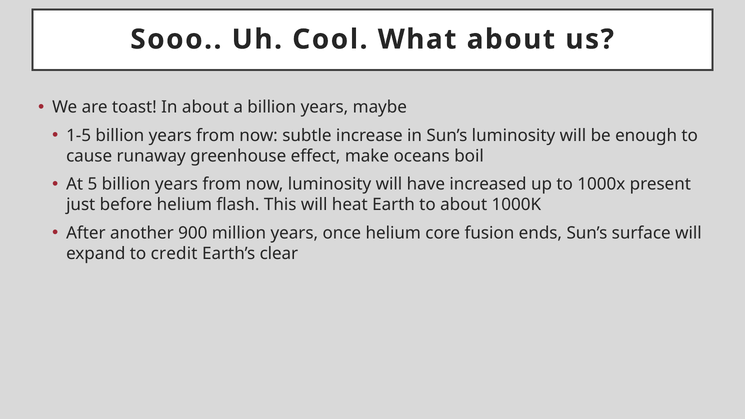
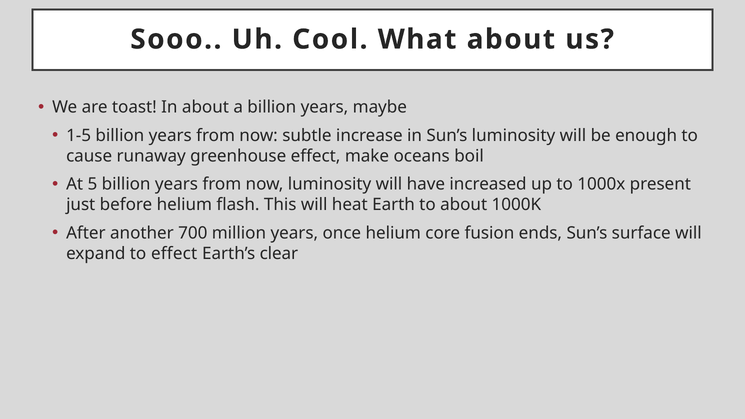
900: 900 -> 700 (193, 233)
to credit: credit -> effect (174, 254)
